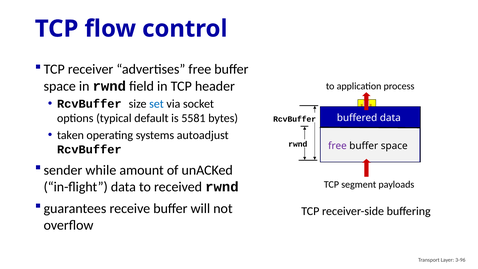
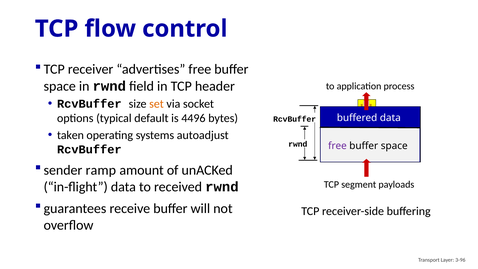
set colour: blue -> orange (157, 104)
5581: 5581 -> 4496 (193, 118)
while: while -> ramp (101, 170)
